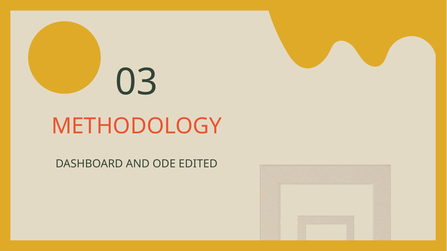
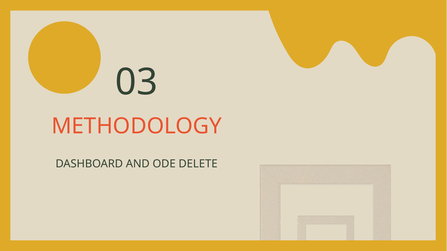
EDITED: EDITED -> DELETE (198, 164)
